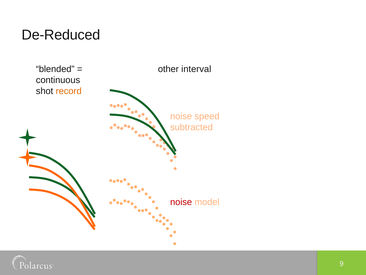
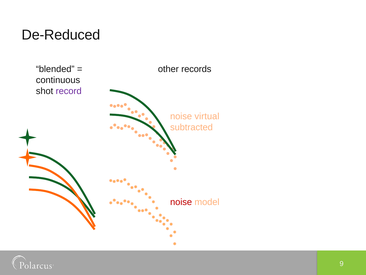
interval: interval -> records (196, 69)
record colour: orange -> purple (69, 91)
speed: speed -> virtual (207, 116)
